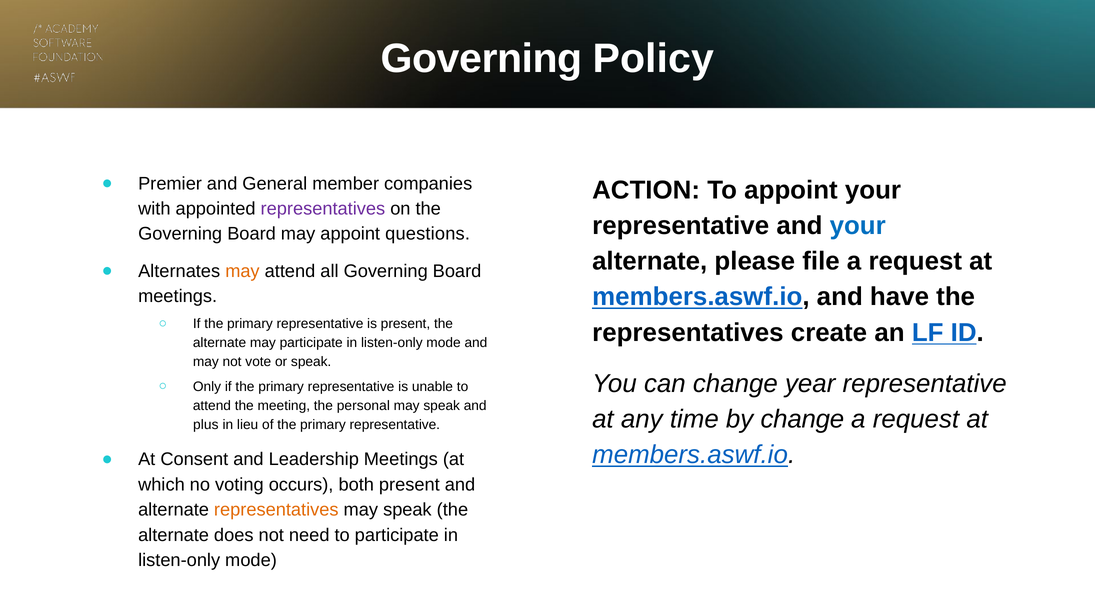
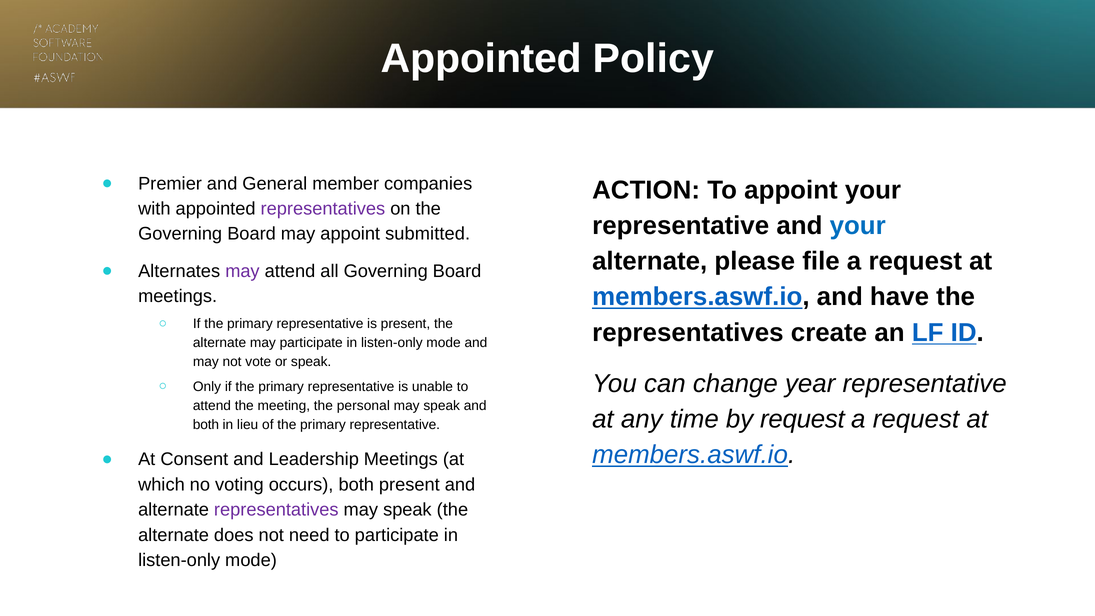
Governing: Governing -> Appointed (481, 59)
questions: questions -> submitted (428, 234)
may colour: orange -> purple (242, 271)
by change: change -> request (802, 419)
plus: plus -> both (206, 425)
representatives colour: orange -> purple (276, 510)
